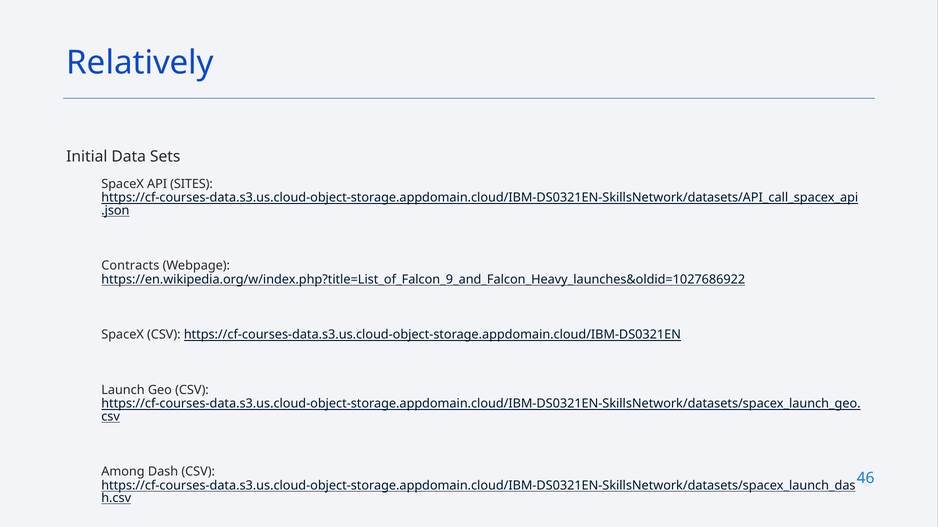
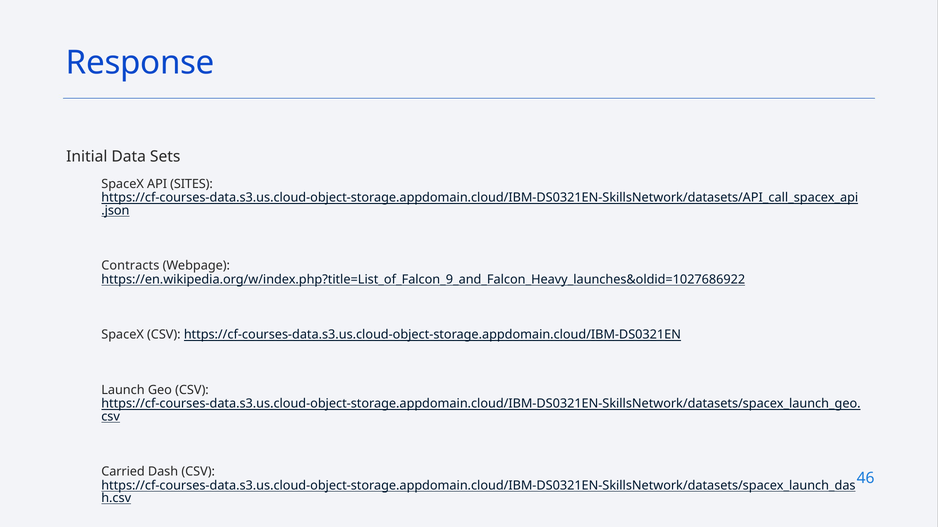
Relatively: Relatively -> Response (140, 63)
Among: Among -> Carried (123, 472)
